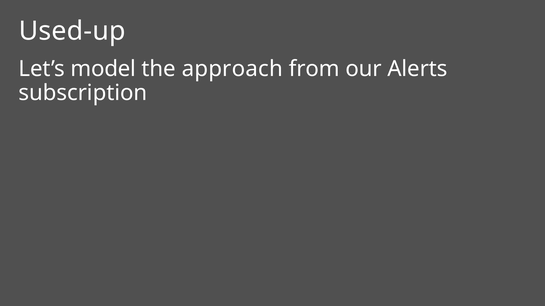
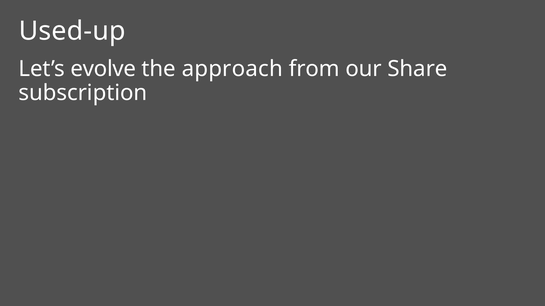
model: model -> evolve (103, 69)
Alerts: Alerts -> Share (417, 69)
